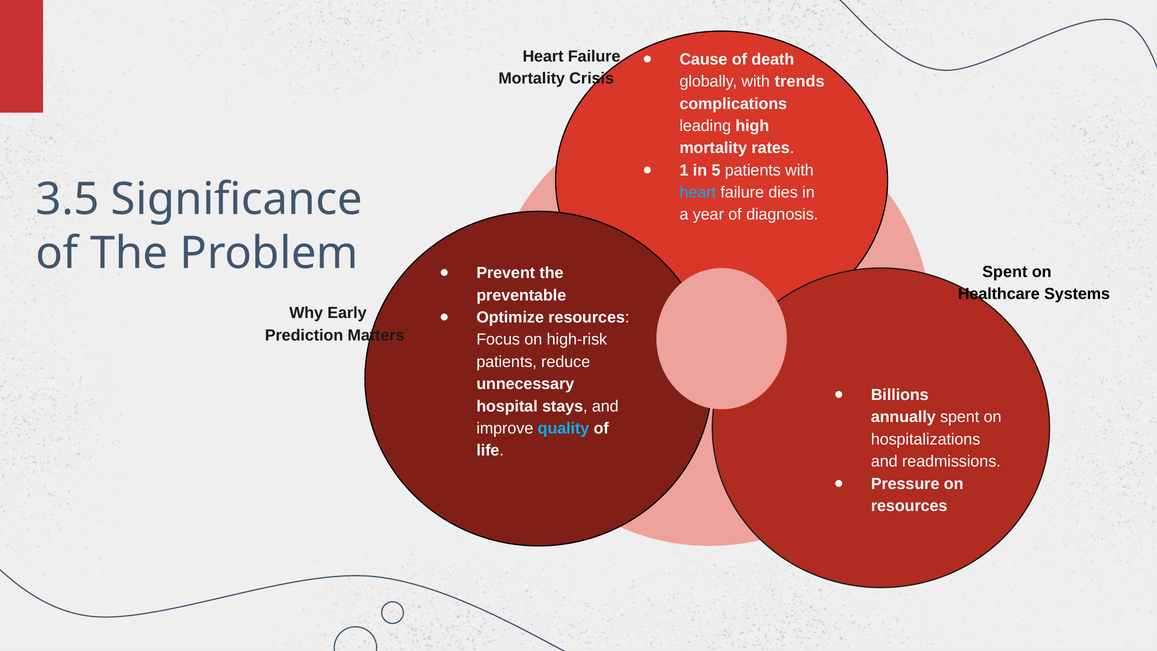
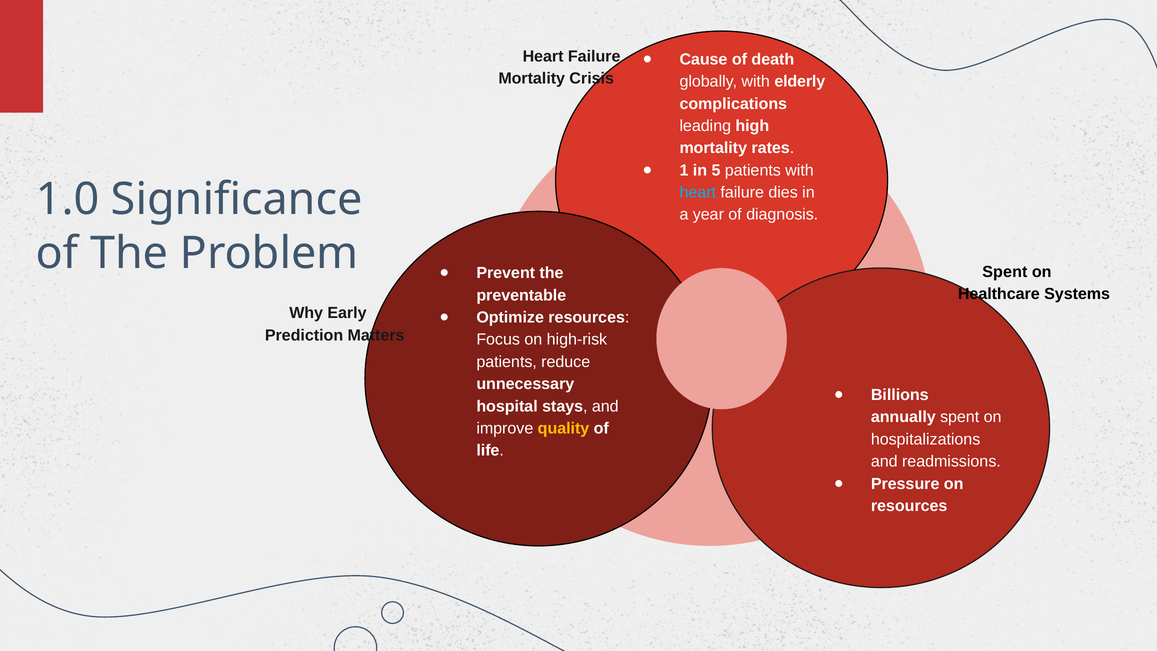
trends: trends -> elderly (800, 82)
3.5: 3.5 -> 1.0 (68, 199)
quality colour: light blue -> yellow (564, 428)
